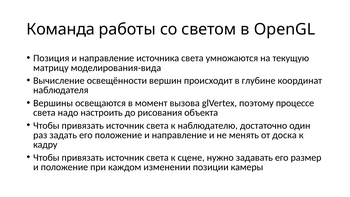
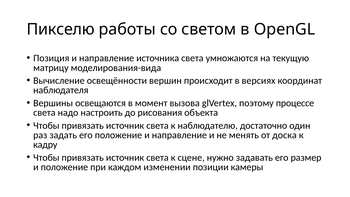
Команда: Команда -> Пикселю (61, 29)
глубине: глубине -> версиях (259, 81)
